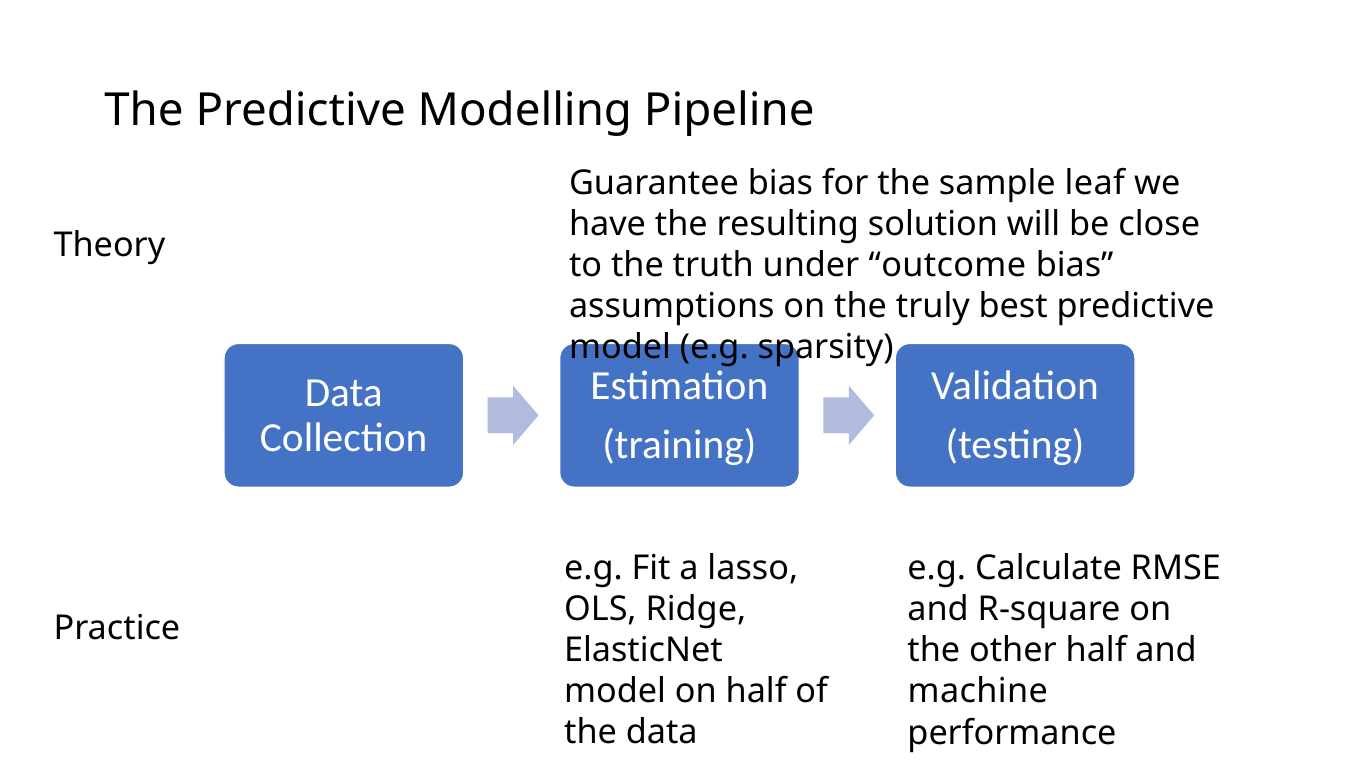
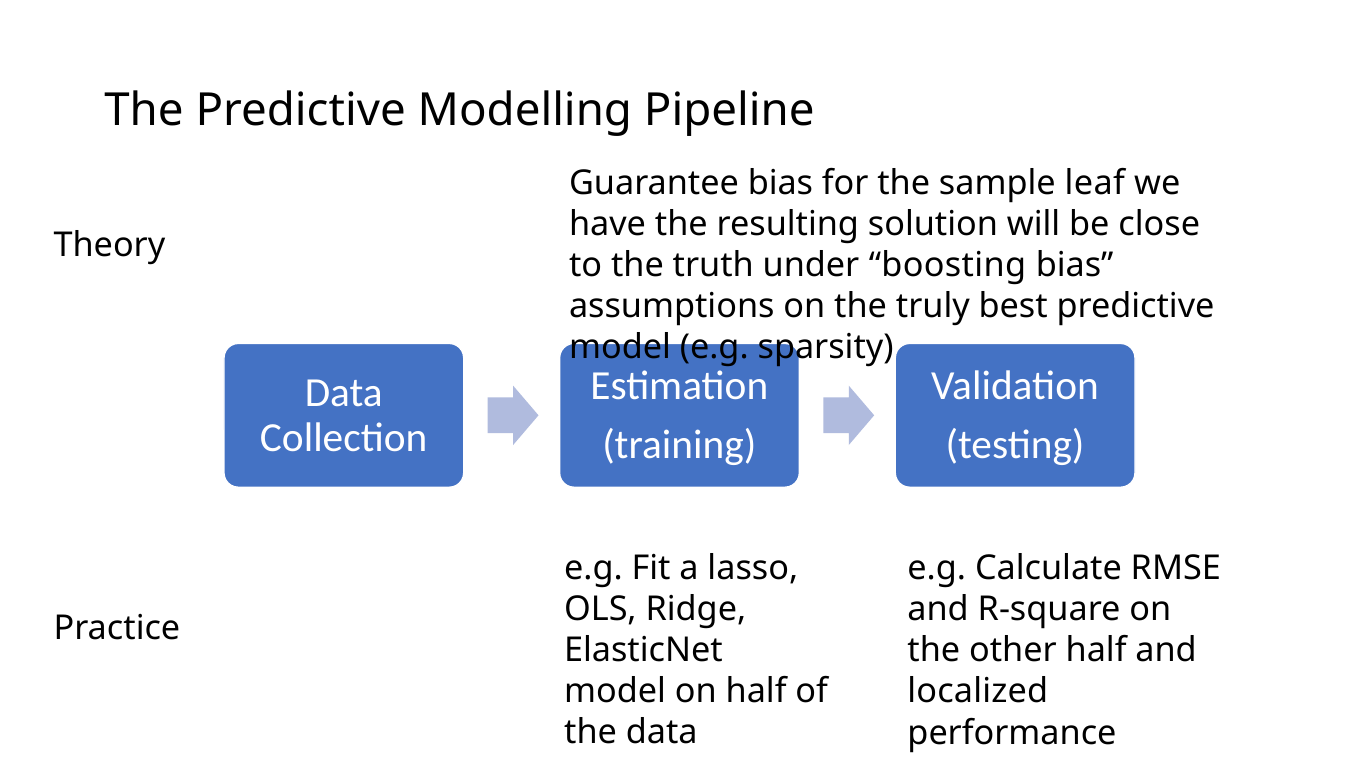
outcome: outcome -> boosting (947, 265)
machine: machine -> localized (978, 692)
